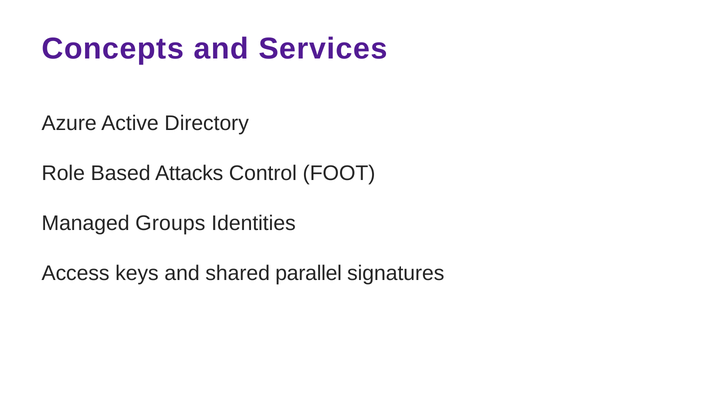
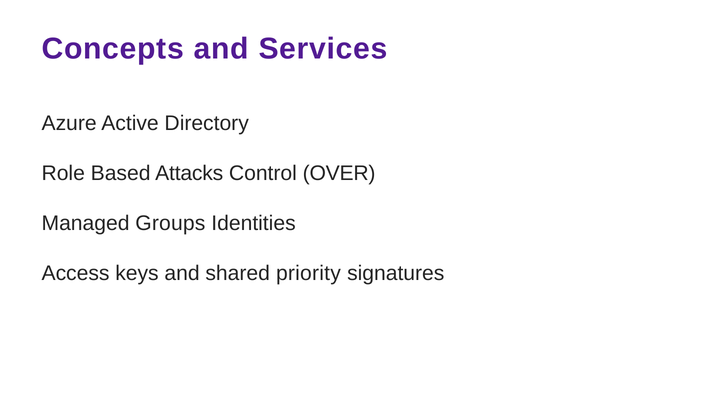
FOOT: FOOT -> OVER (339, 174)
parallel: parallel -> priority (308, 274)
